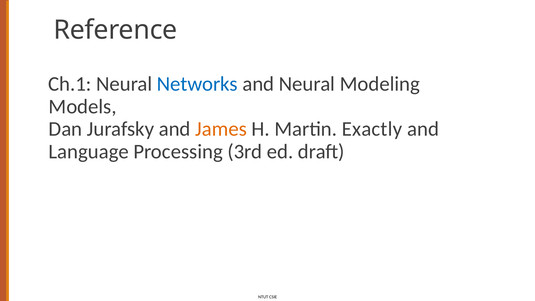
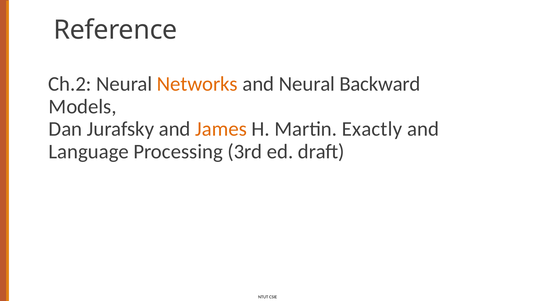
Ch.1: Ch.1 -> Ch.2 (70, 84)
Networks colour: blue -> orange (197, 84)
Modeling: Modeling -> Backward (380, 84)
